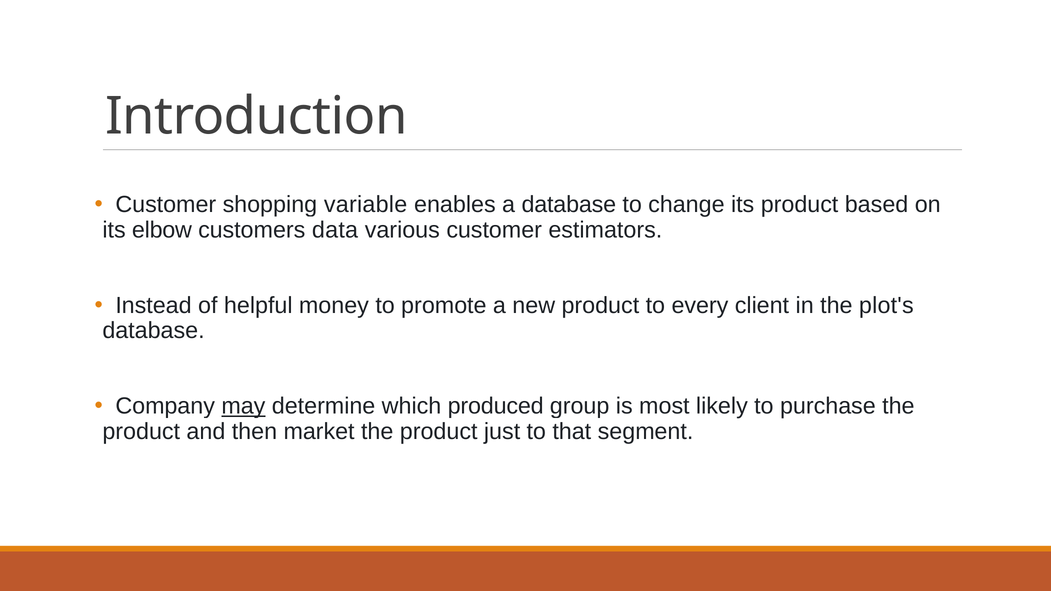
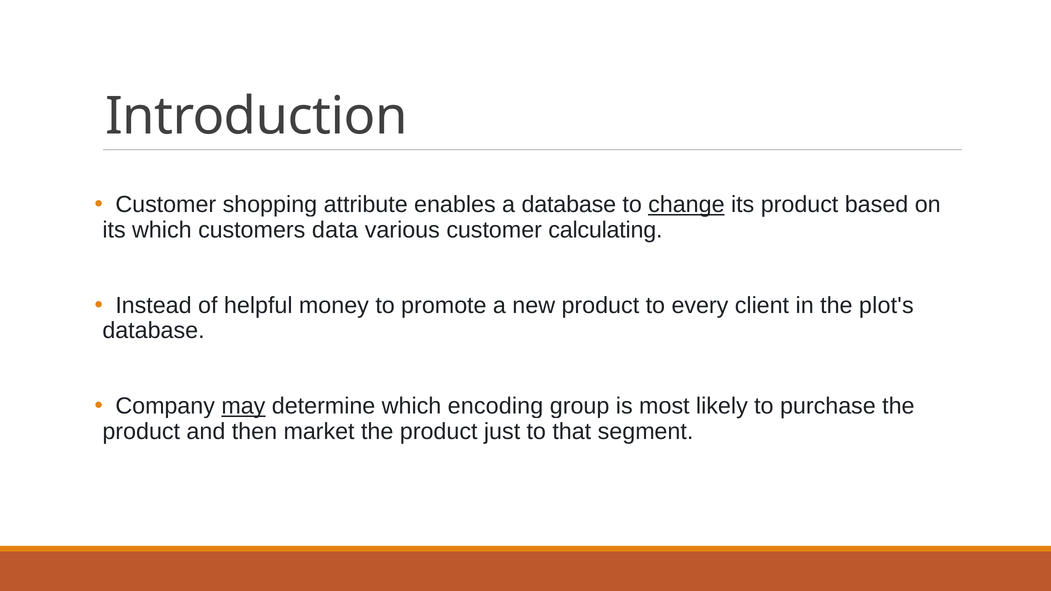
variable: variable -> attribute (366, 205)
change underline: none -> present (686, 205)
its elbow: elbow -> which (162, 230)
estimators: estimators -> calculating (605, 230)
produced: produced -> encoding (496, 406)
